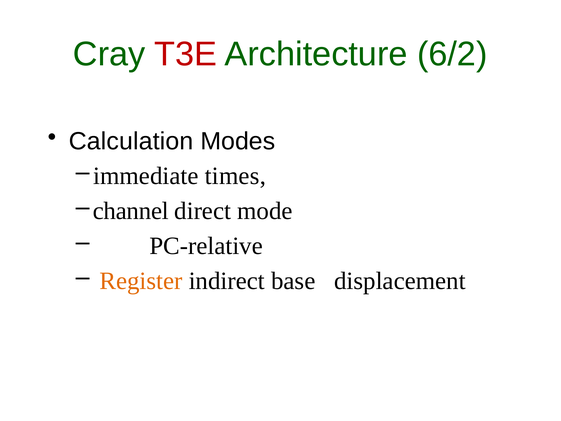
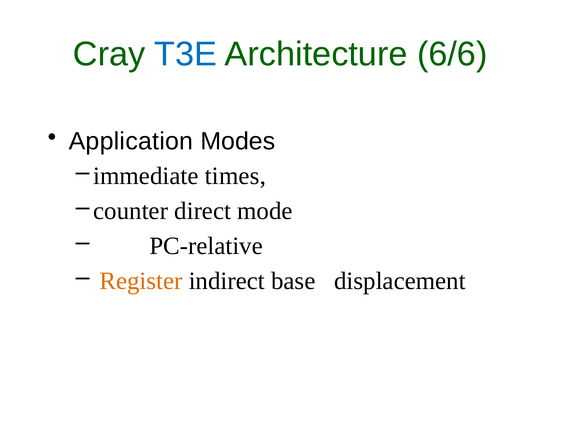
T3E colour: red -> blue (186, 54)
6/2: 6/2 -> 6/6 (452, 54)
Calculation: Calculation -> Application (131, 141)
channel: channel -> counter (131, 211)
